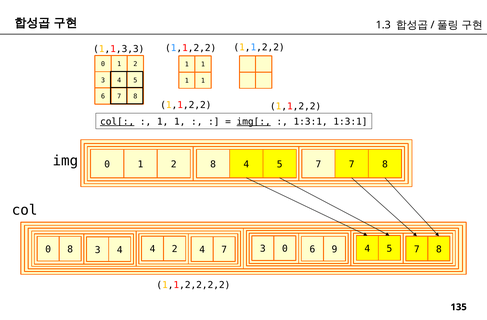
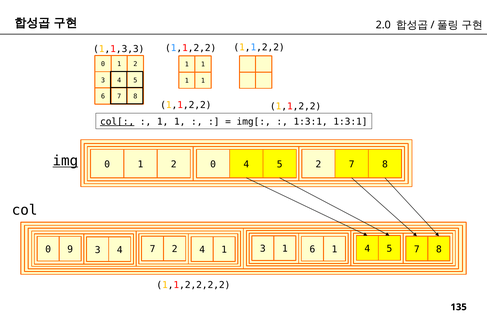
1.3: 1.3 -> 2.0 (383, 25)
img[ underline: present -> none (254, 122)
img underline: none -> present (65, 161)
2 8: 8 -> 0 (213, 164)
7: 7 -> 2 (318, 164)
0 8: 8 -> 9 (70, 249)
4 4: 4 -> 7 (153, 249)
4 7: 7 -> 1 (224, 250)
3 0: 0 -> 1 (285, 249)
6 9: 9 -> 1 (334, 249)
